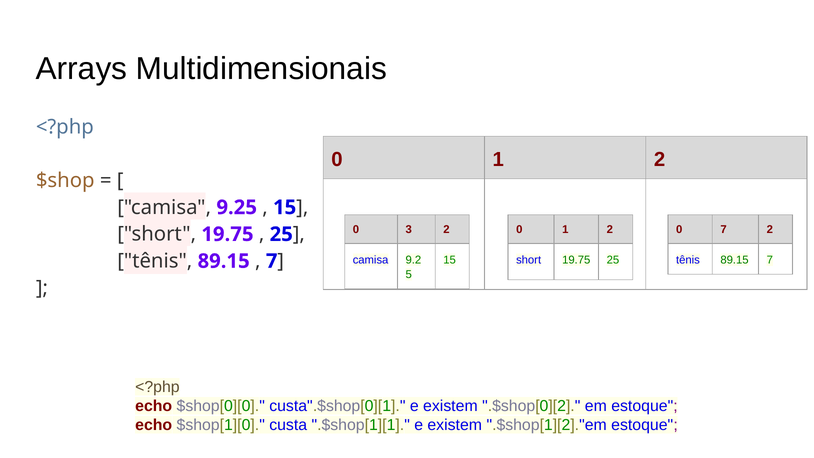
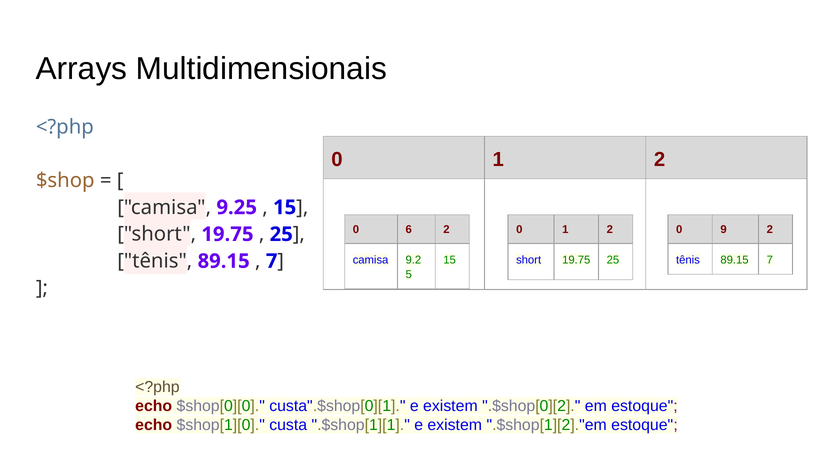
3: 3 -> 6 (409, 229)
0 7: 7 -> 9 (724, 229)
